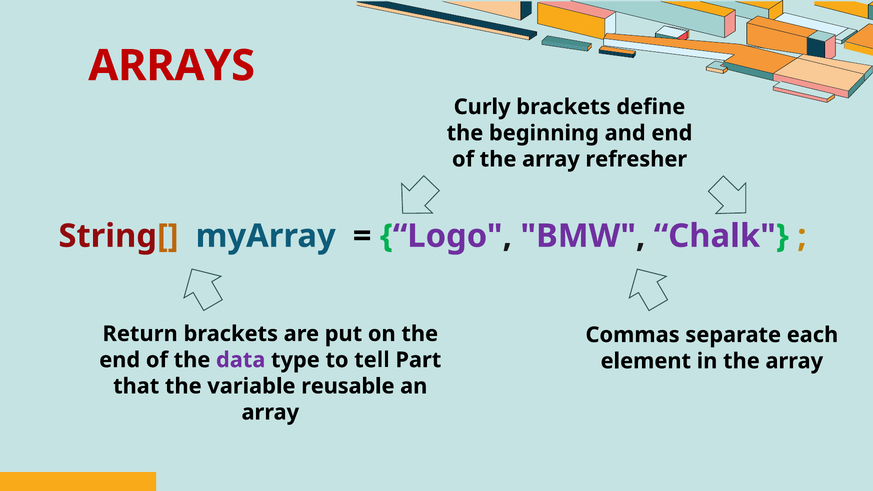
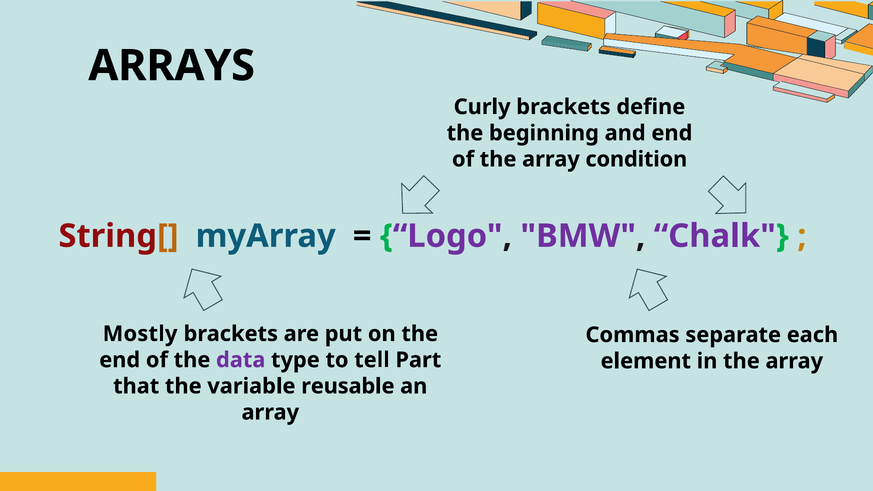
ARRAYS colour: red -> black (172, 66)
refresher: refresher -> condition (636, 159)
Return: Return -> Mostly (140, 334)
